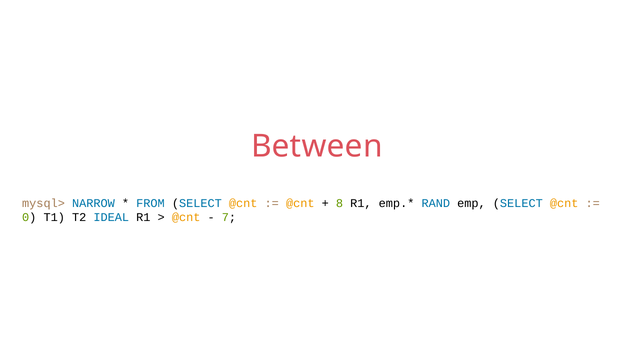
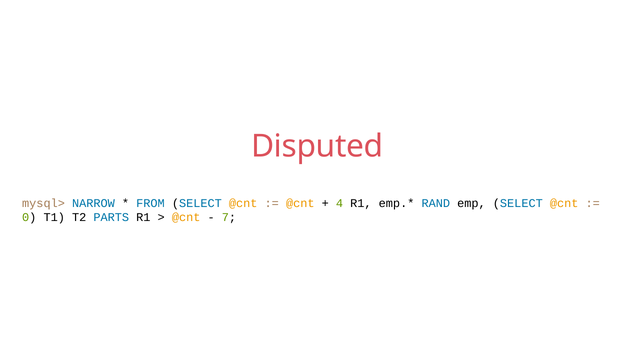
Between: Between -> Disputed (317, 146)
8: 8 -> 4 (340, 204)
IDEAL: IDEAL -> PARTS (111, 218)
